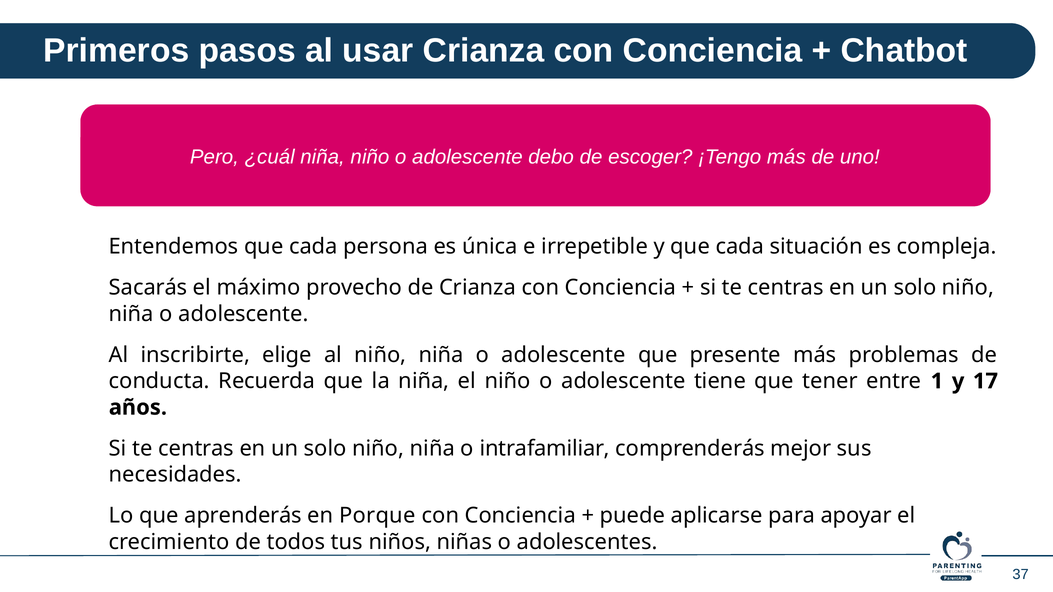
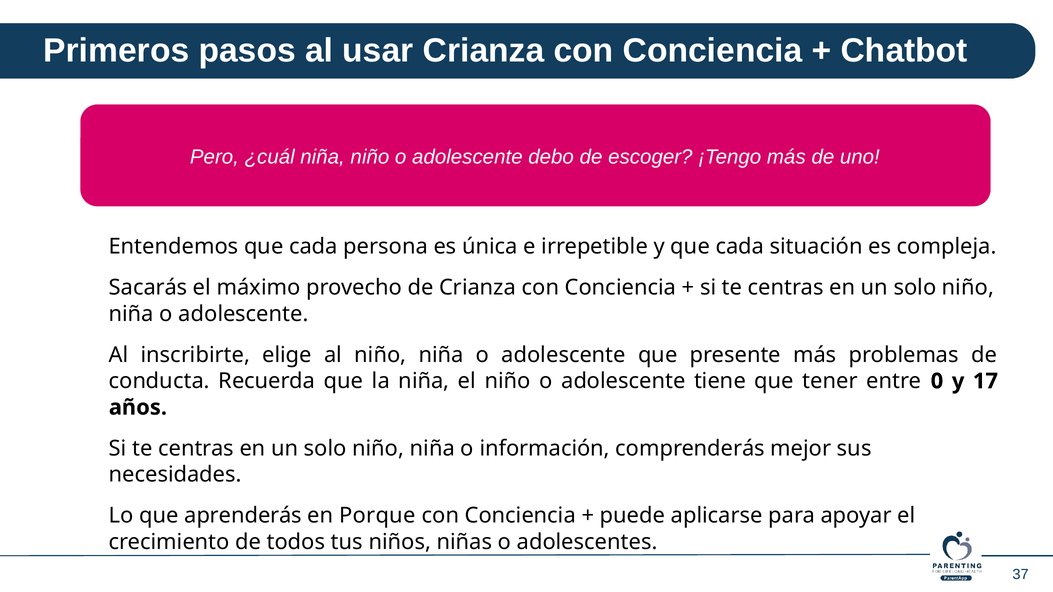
1: 1 -> 0 (937, 381)
intrafamiliar: intrafamiliar -> información (545, 449)
